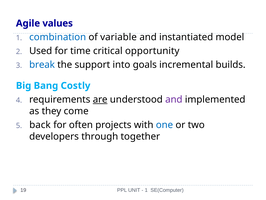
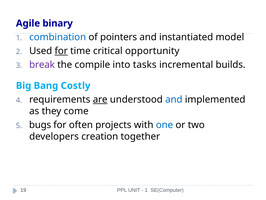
values: values -> binary (58, 23)
variable: variable -> pointers (119, 37)
for underline: none -> present (61, 51)
break colour: blue -> purple (42, 65)
support: support -> compile (92, 65)
goals: goals -> tasks (145, 65)
and colour: purple -> blue (174, 99)
back: back -> bugs (40, 125)
through: through -> creation (100, 136)
